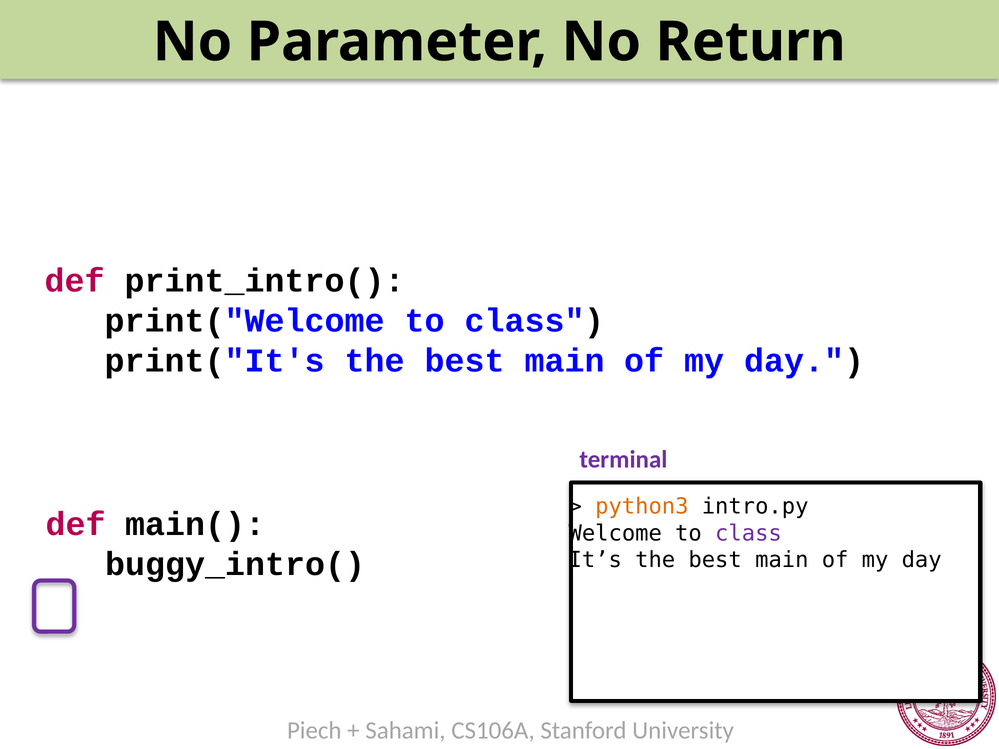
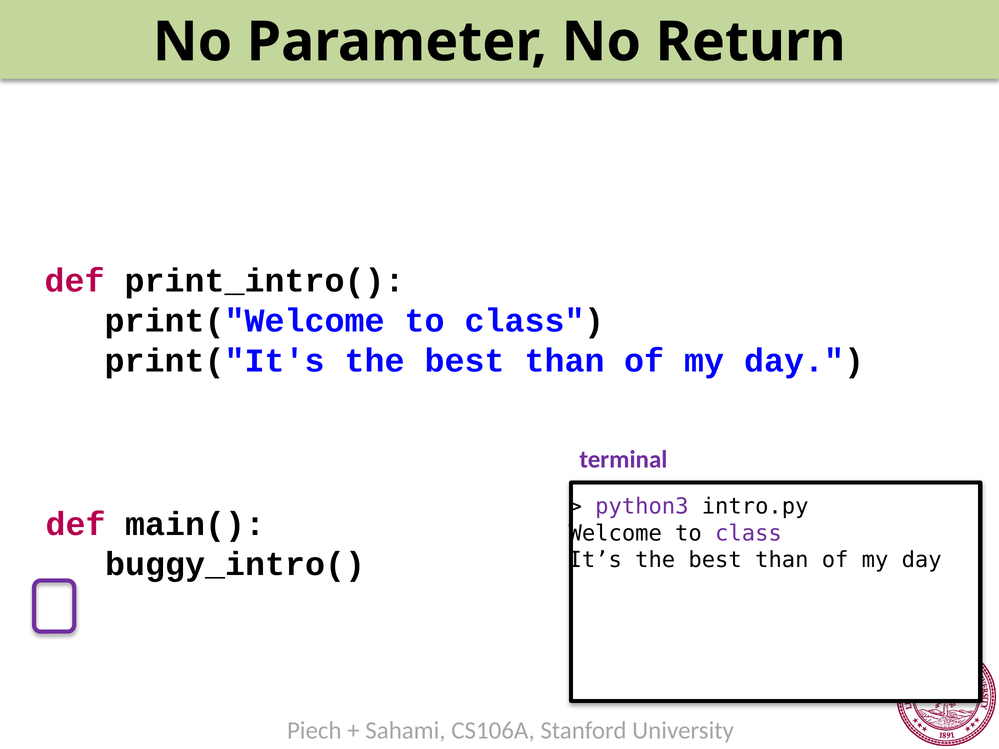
print("It's the best main: main -> than (565, 361)
python3 colour: orange -> purple (642, 507)
It’s the best main: main -> than (782, 560)
